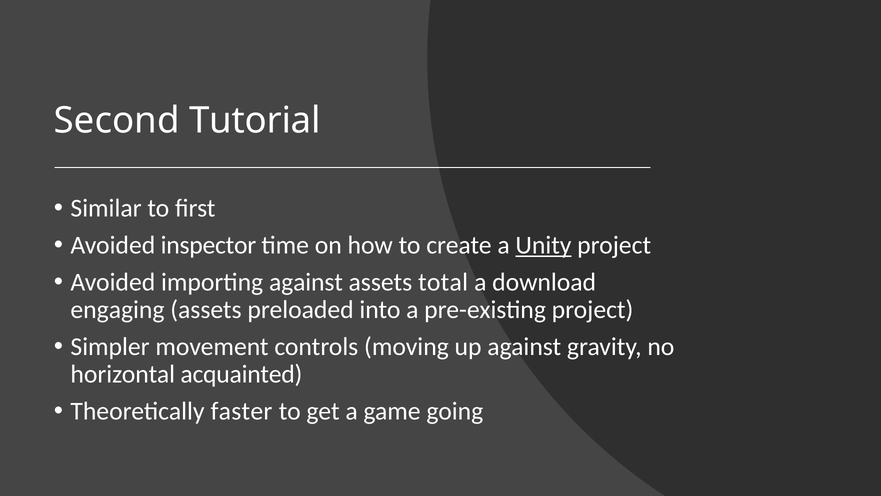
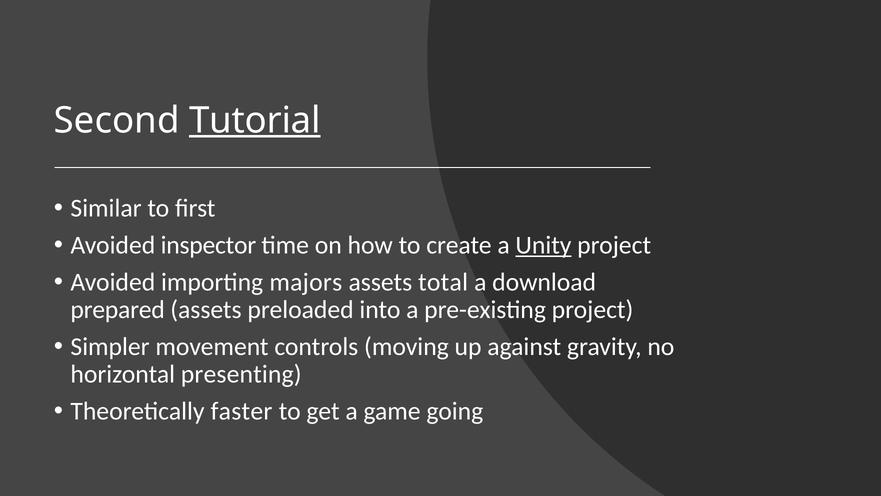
Tutorial underline: none -> present (255, 120)
importing against: against -> majors (306, 282)
engaging: engaging -> prepared (118, 310)
acquainted: acquainted -> presenting (241, 374)
